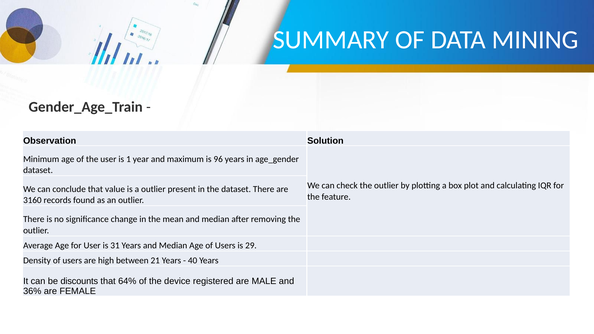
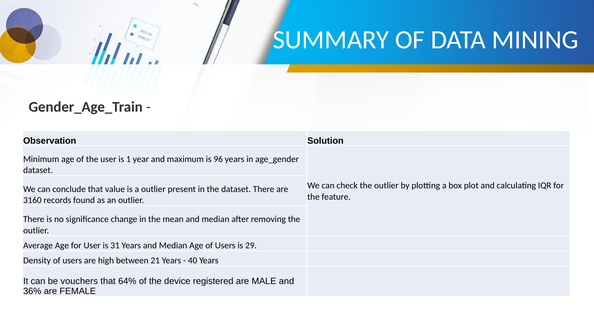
discounts: discounts -> vouchers (79, 281)
